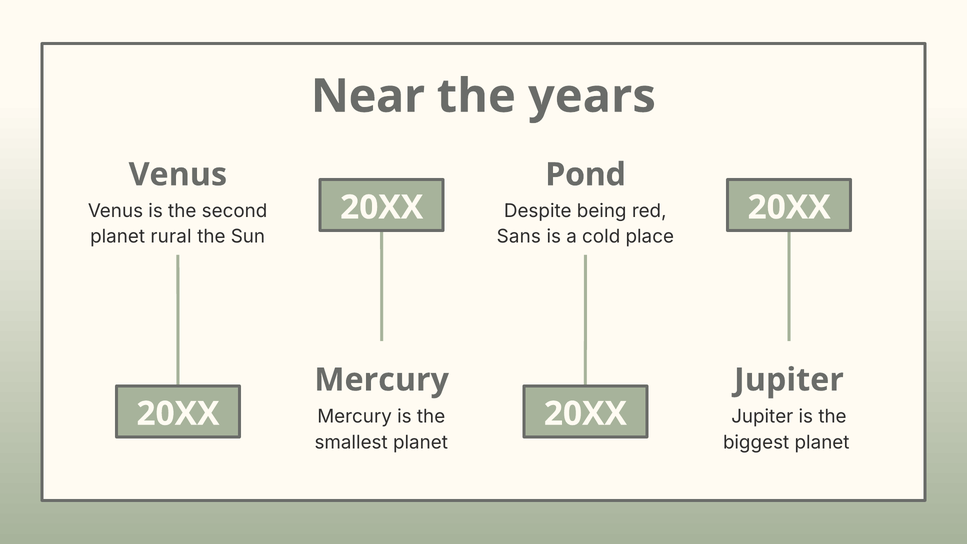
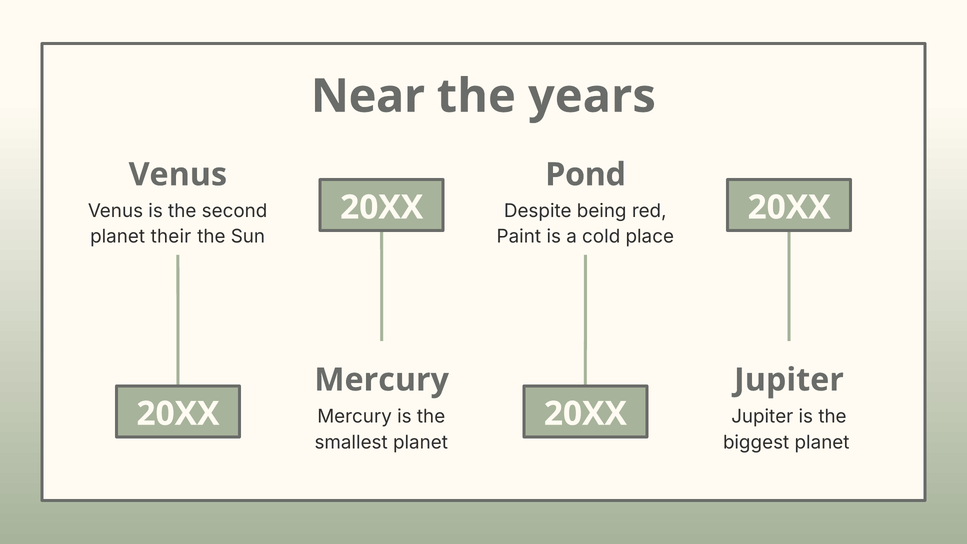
rural: rural -> their (171, 237)
Sans: Sans -> Paint (519, 237)
